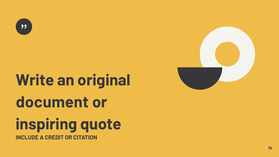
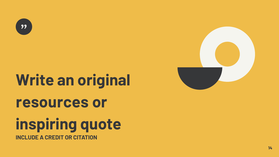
document: document -> resources (52, 102)
